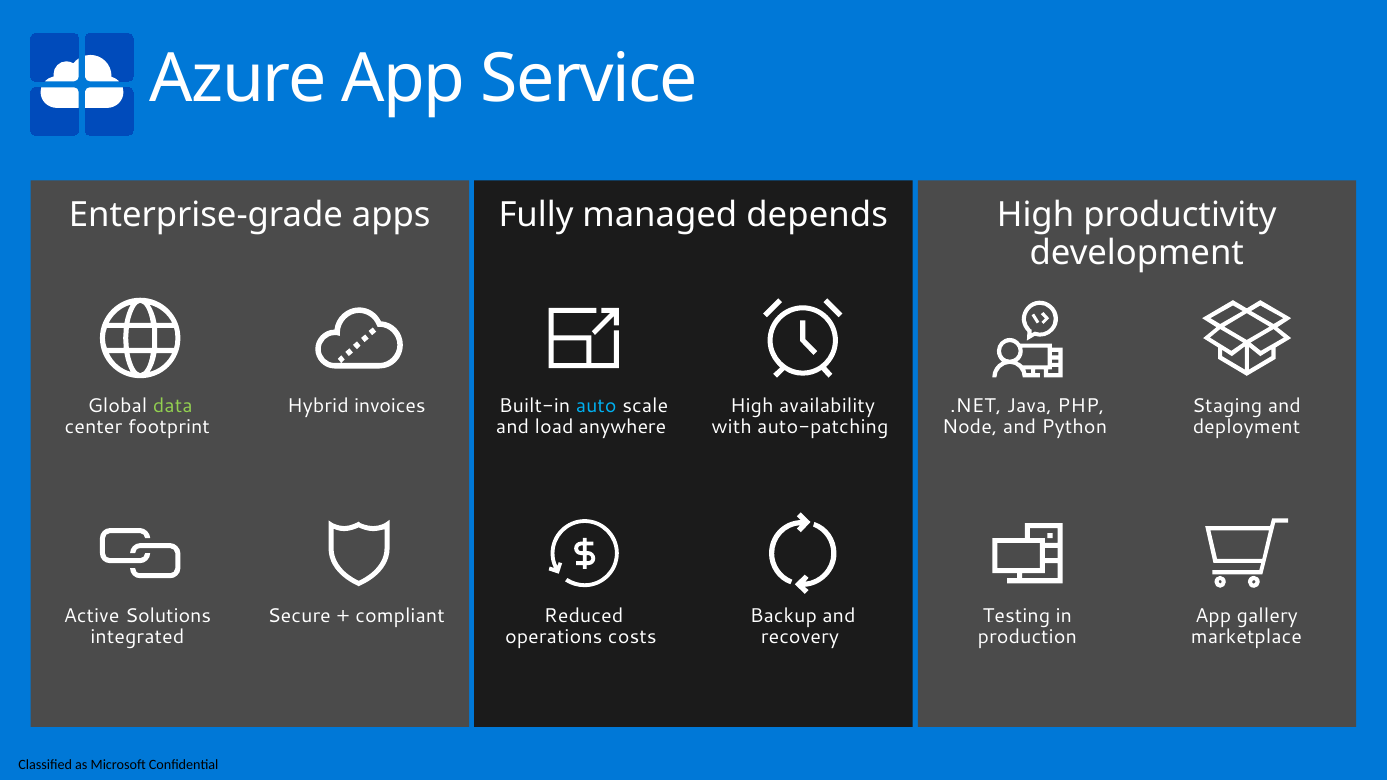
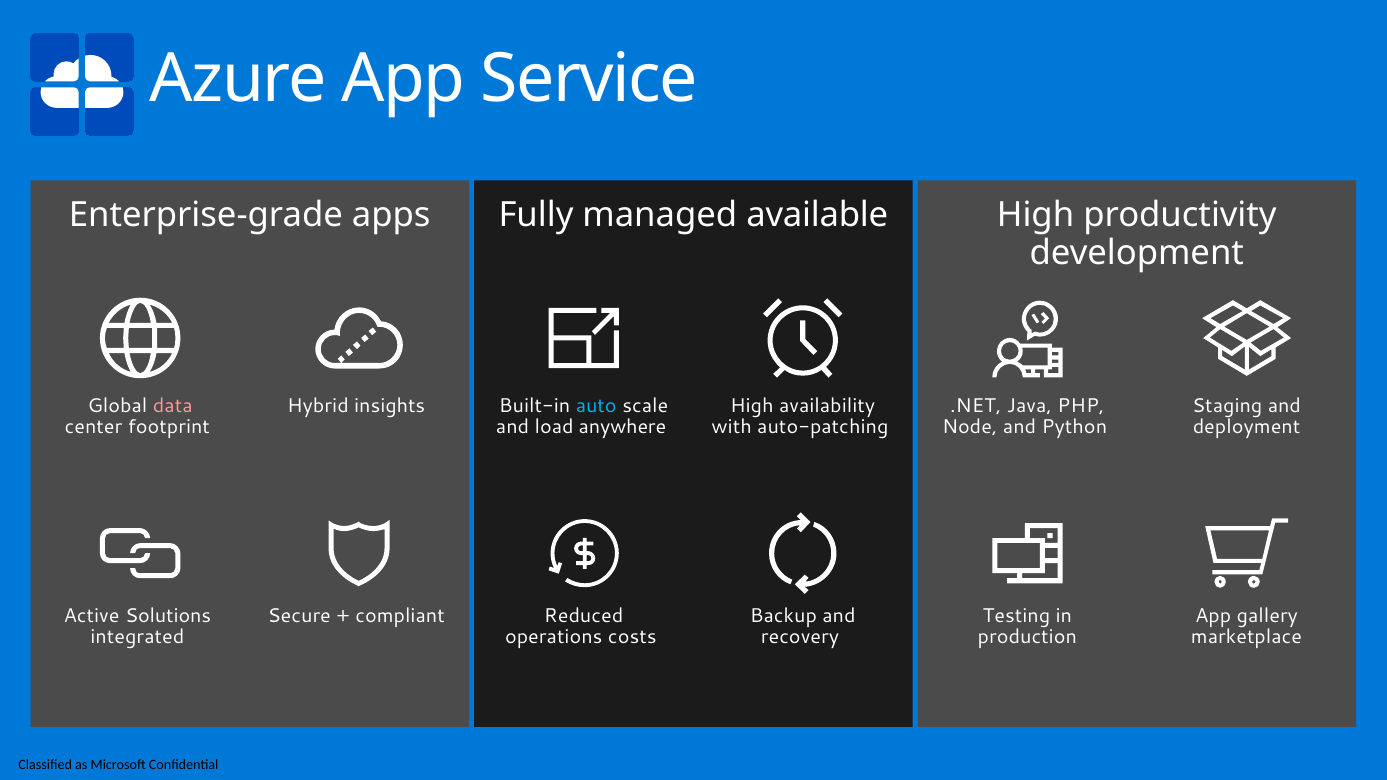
depends: depends -> available (817, 215)
data colour: light green -> pink (173, 406)
invoices: invoices -> insights (390, 406)
